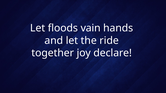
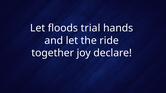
vain: vain -> trial (91, 28)
